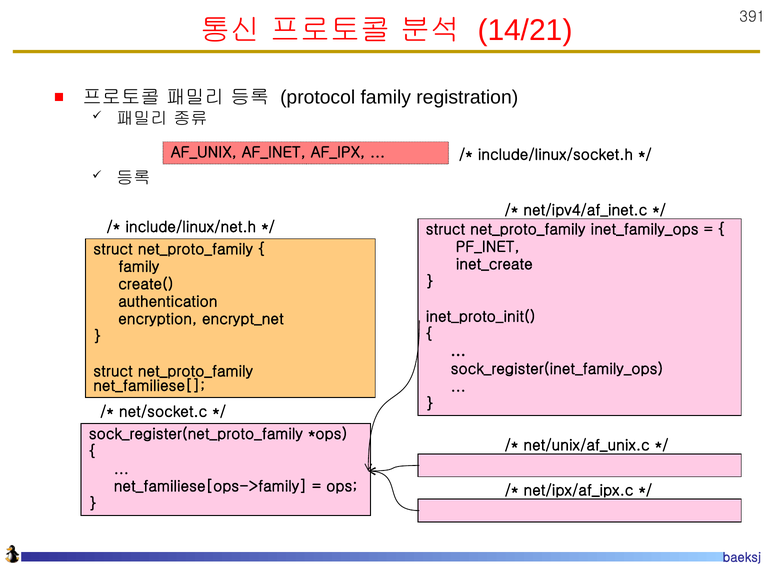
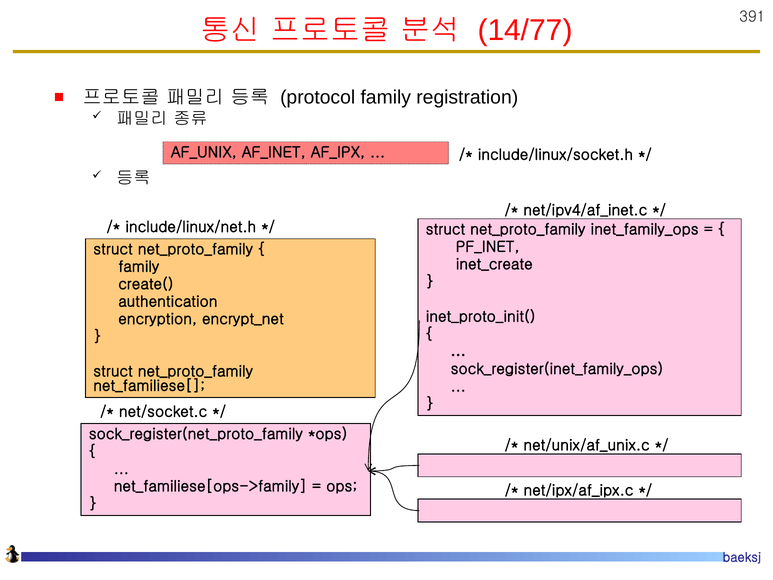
14/21: 14/21 -> 14/77 (525, 30)
